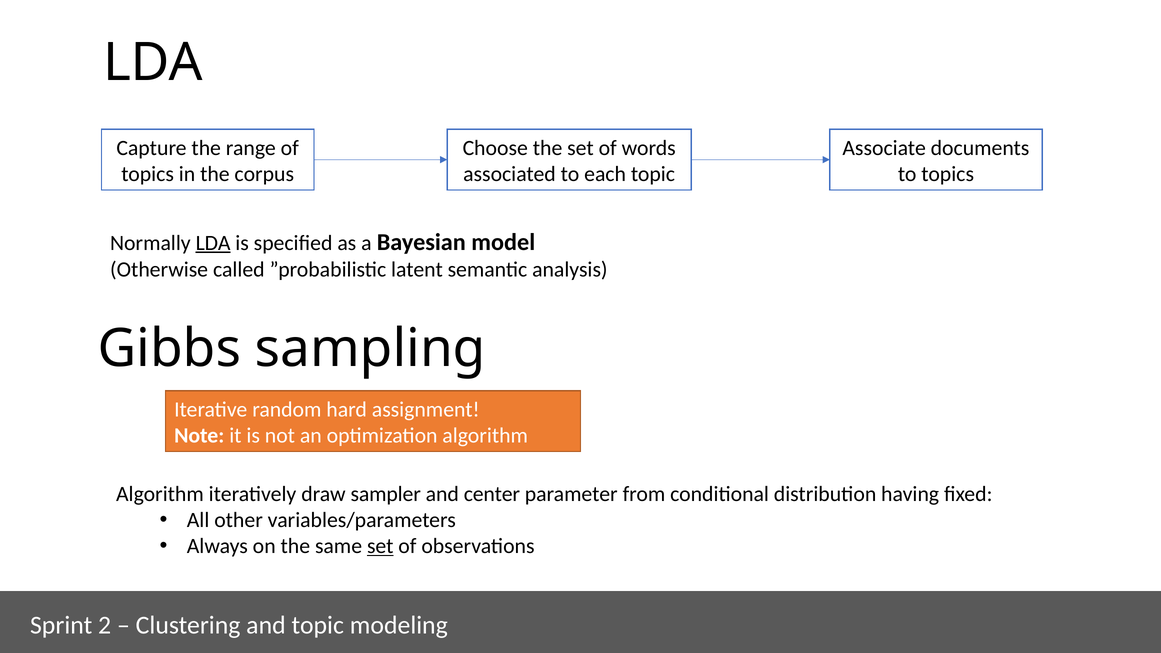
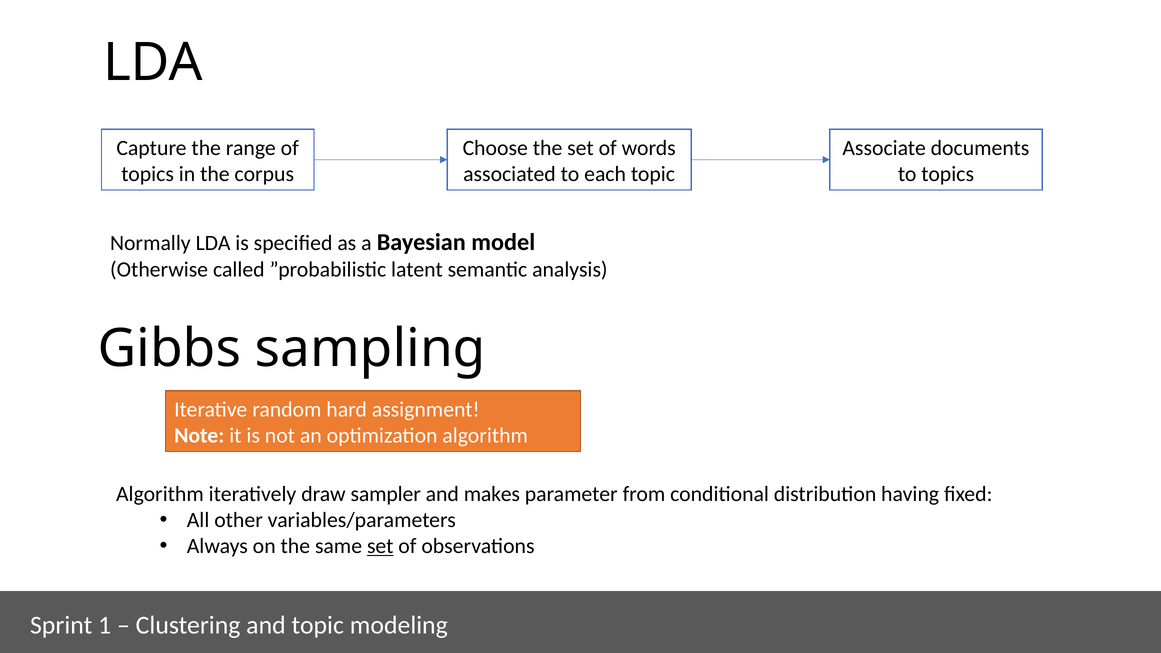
LDA underline: present -> none (213, 243)
center: center -> makes (492, 494)
2: 2 -> 1 (105, 625)
